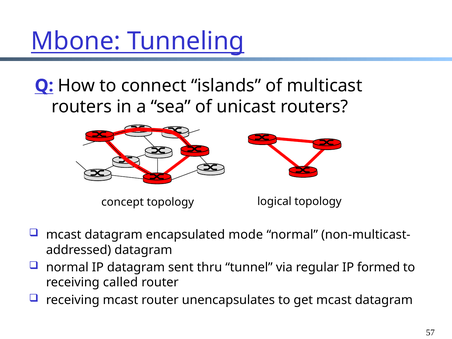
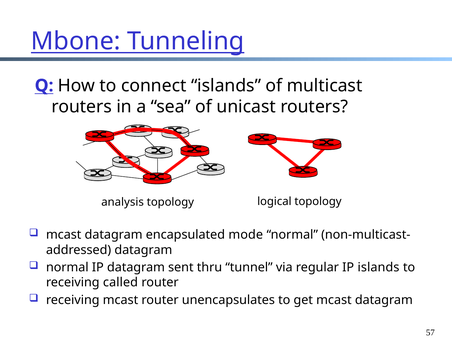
concept: concept -> analysis (123, 202)
IP formed: formed -> islands (378, 267)
